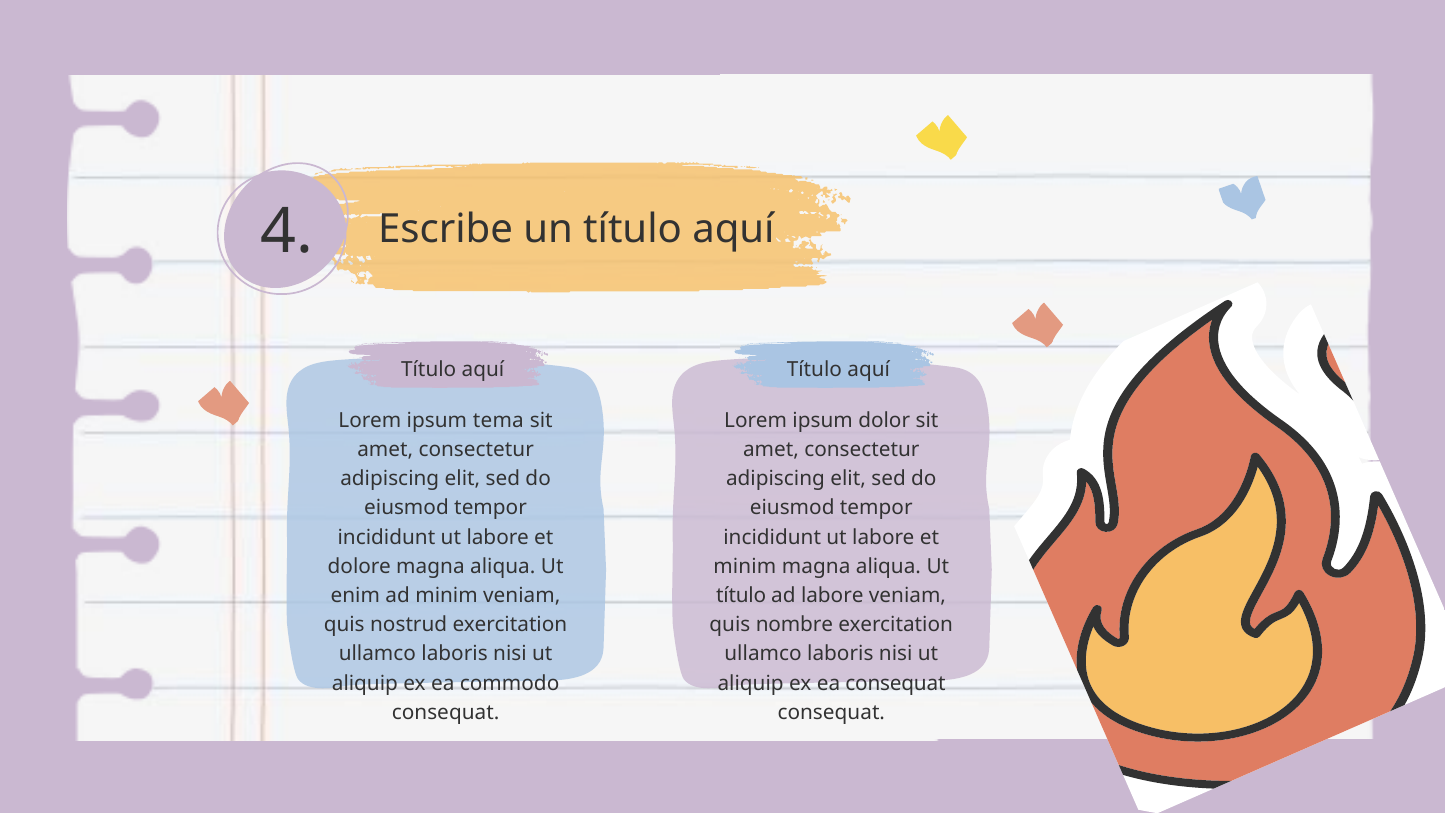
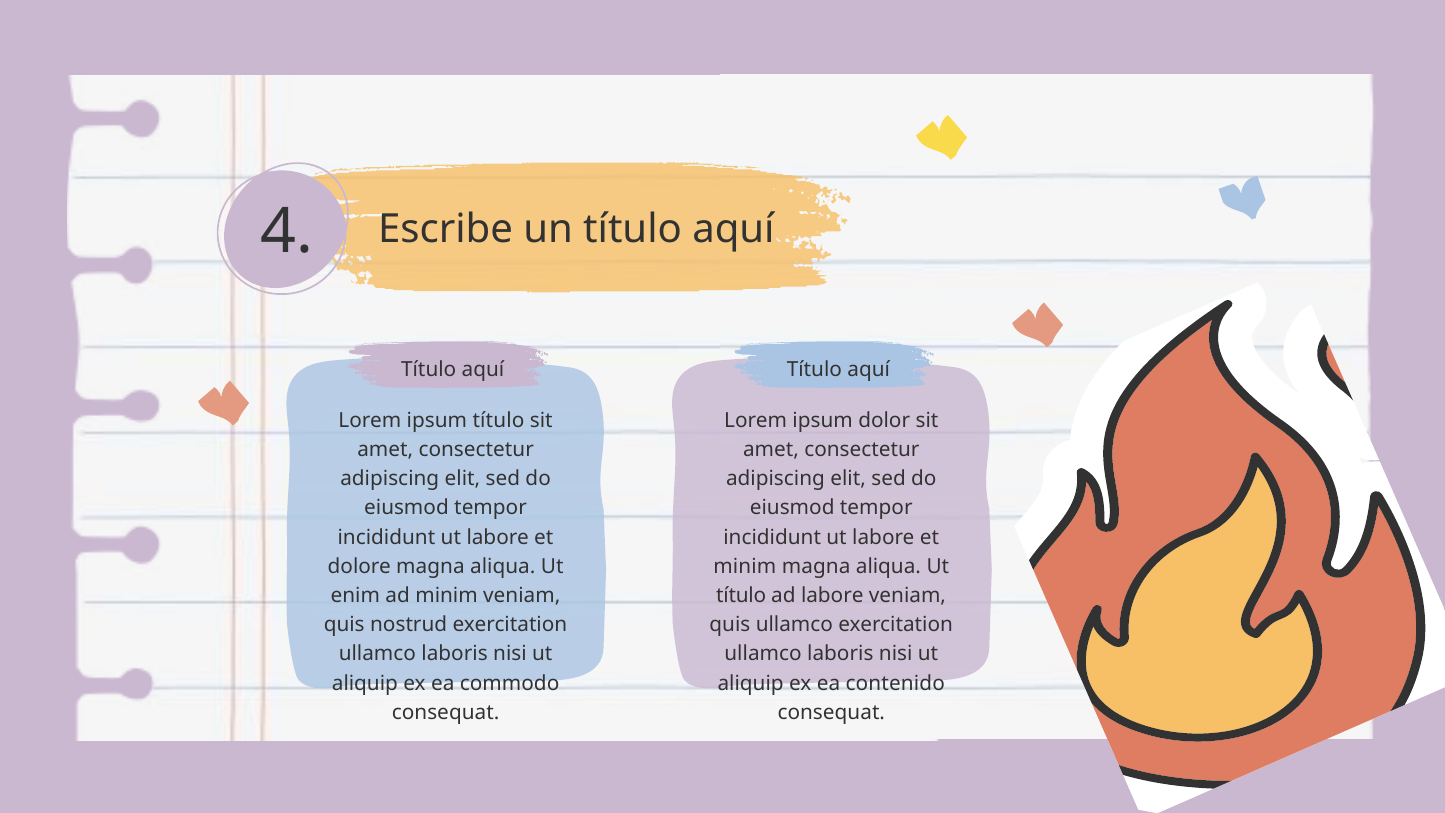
ipsum tema: tema -> título (498, 420)
quis nombre: nombre -> ullamco (794, 625)
ea consequat: consequat -> contenido (895, 683)
